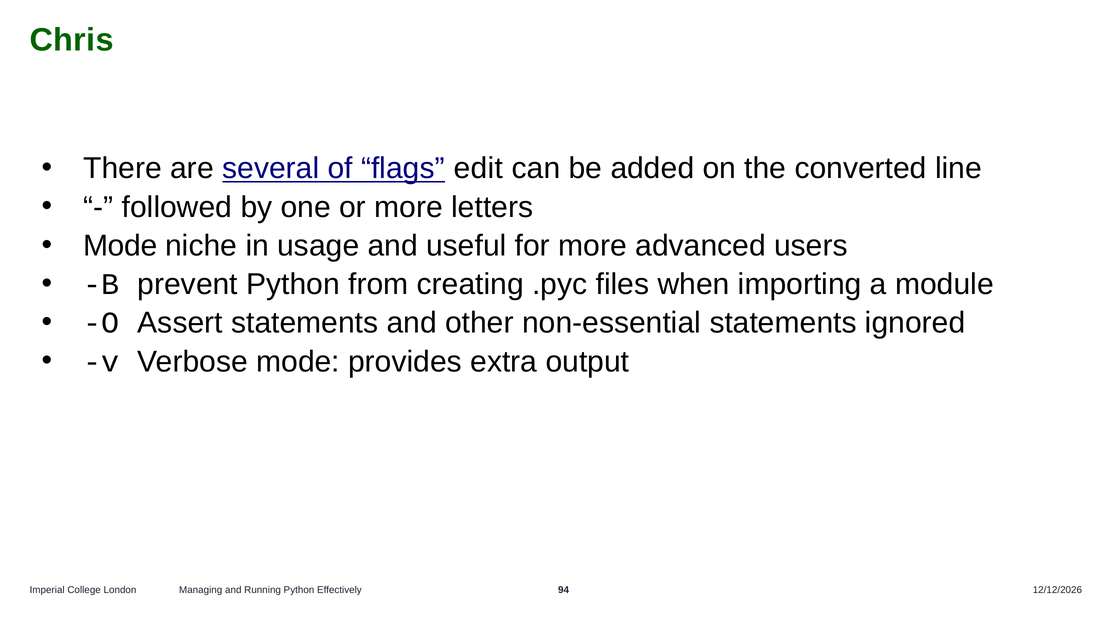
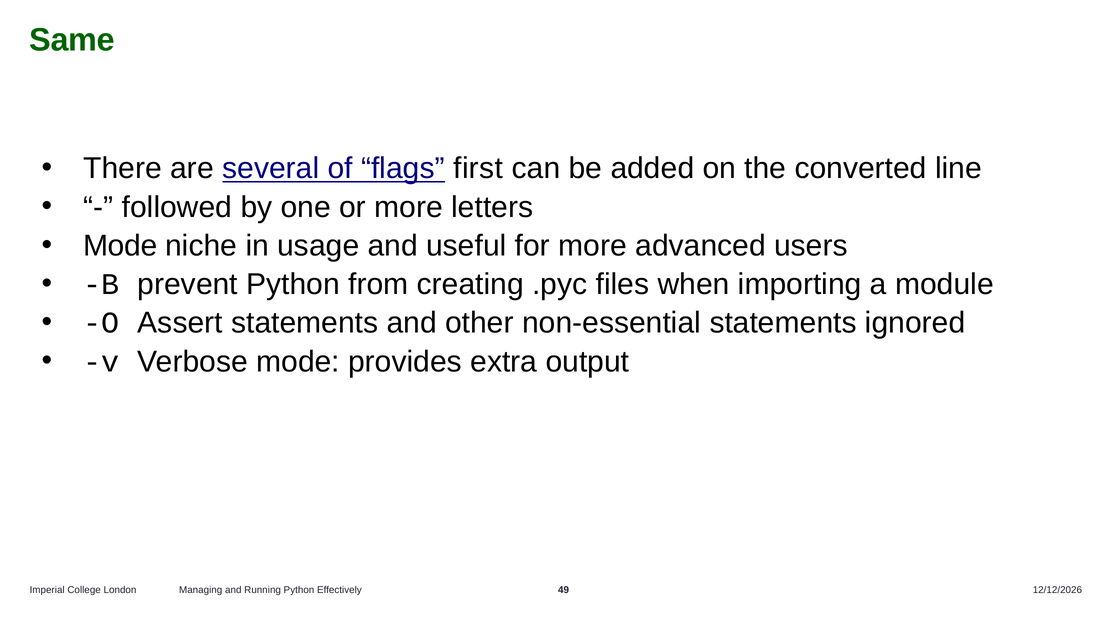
Chris: Chris -> Same (72, 40)
edit: edit -> first (478, 168)
94: 94 -> 49 (564, 590)
